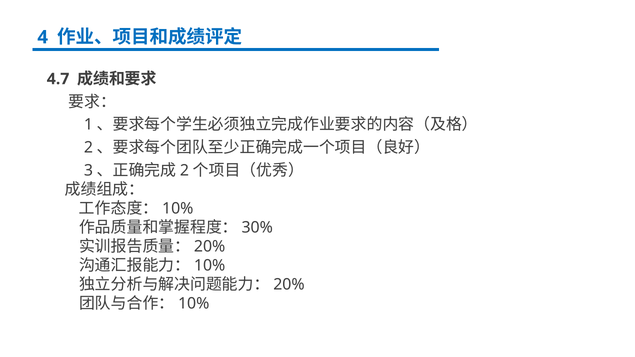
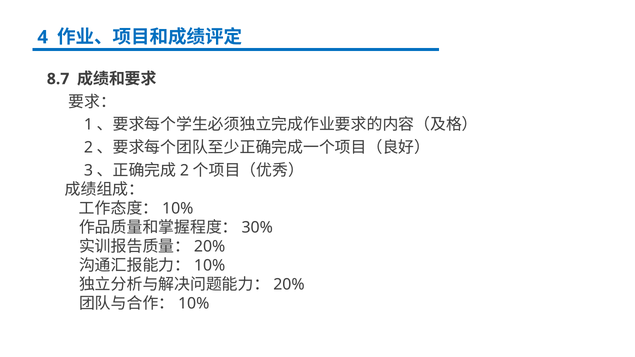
4.7: 4.7 -> 8.7 (58, 79)
